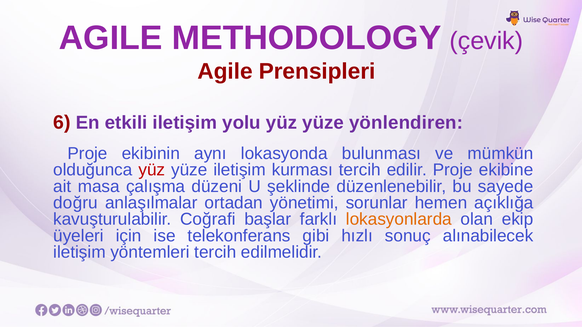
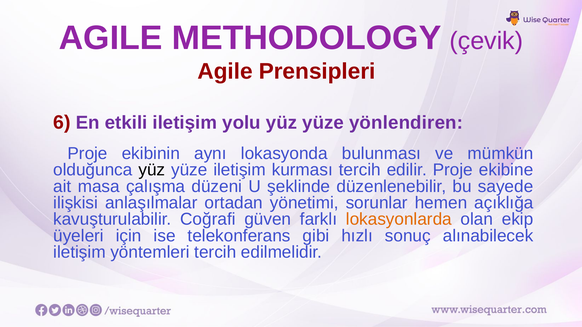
yüz colour: red -> black (152, 170)
doğru: doğru -> ilişkisi (76, 203)
başlar: başlar -> güven (268, 220)
